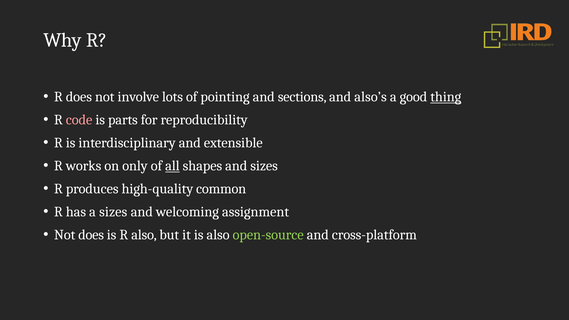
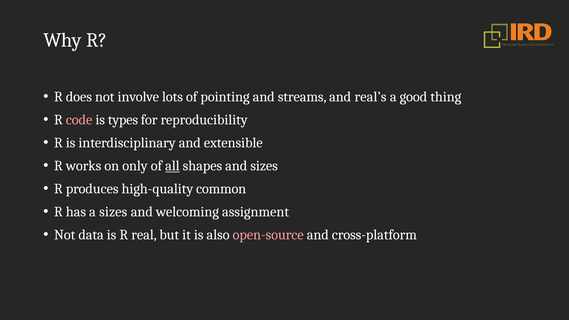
sections: sections -> streams (302, 97)
also’s: also’s -> real’s (370, 97)
thing underline: present -> none (446, 97)
parts: parts -> types (123, 120)
Not does: does -> data (91, 235)
R also: also -> real (144, 235)
open-source colour: light green -> pink (268, 235)
